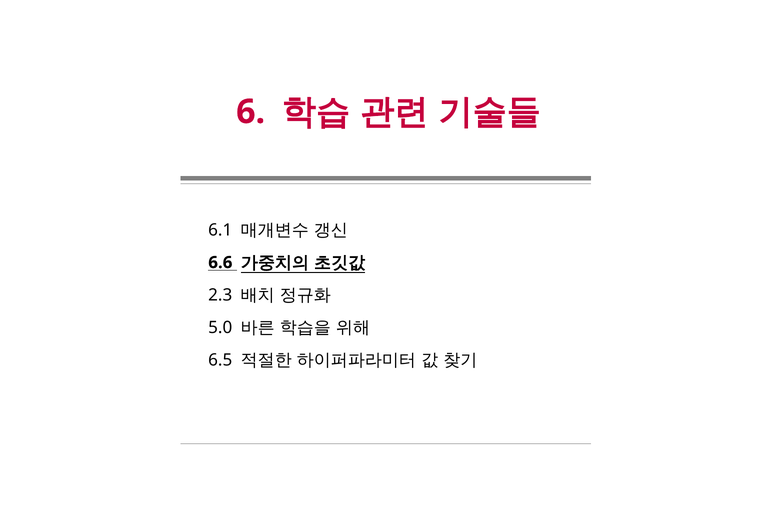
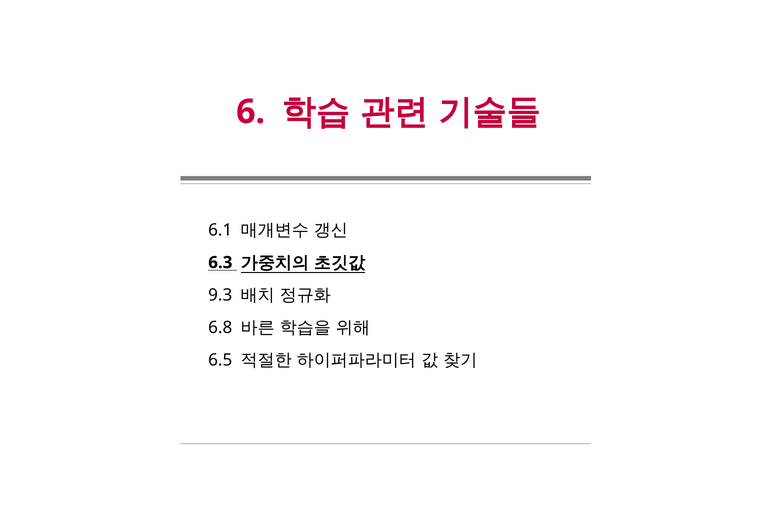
6.6: 6.6 -> 6.3 (220, 263)
2.3: 2.3 -> 9.3 (220, 295)
5.0: 5.0 -> 6.8 (220, 328)
